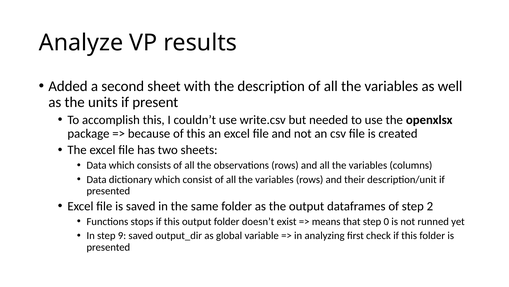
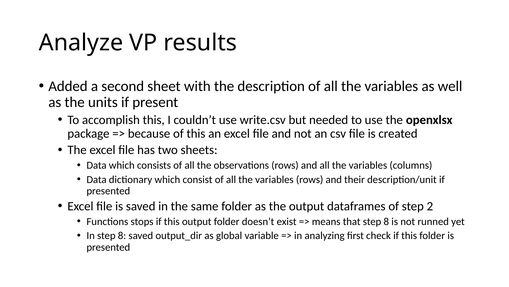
that step 0: 0 -> 8 (386, 221)
In step 9: 9 -> 8 (122, 235)
